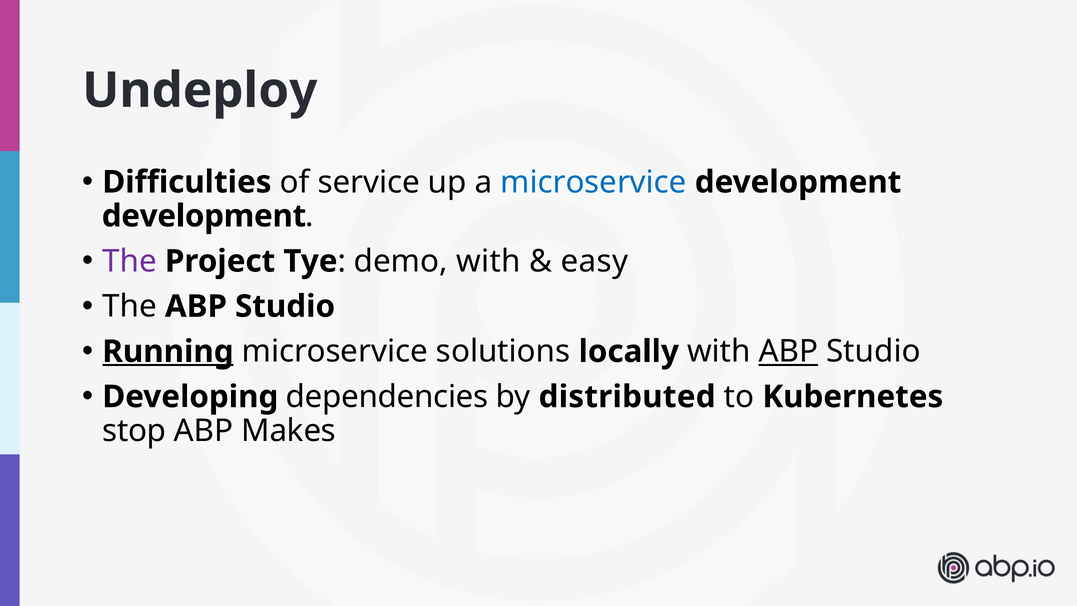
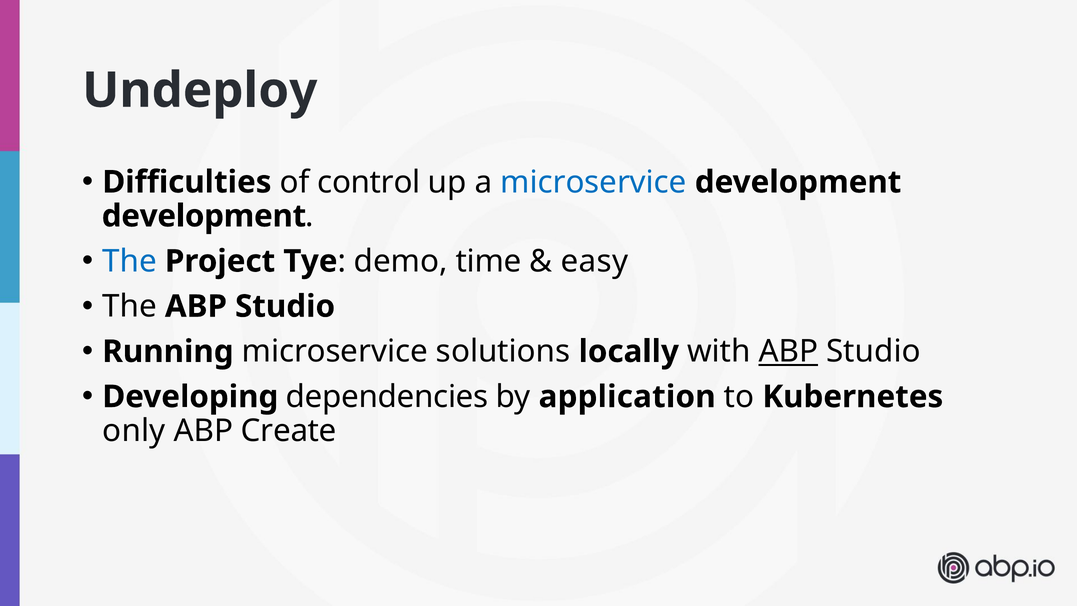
service: service -> control (369, 182)
The colour: purple -> blue (130, 261)
demo with: with -> time (489, 261)
Running underline: present -> none (168, 351)
distributed: distributed -> application (627, 397)
stop: stop -> only (134, 431)
Makes: Makes -> Create (289, 431)
